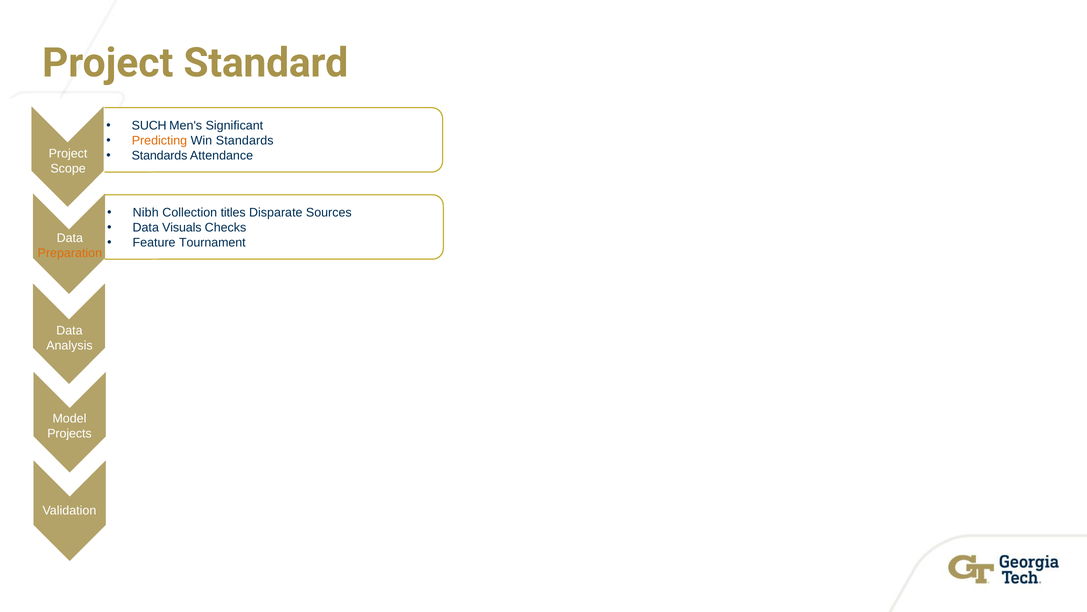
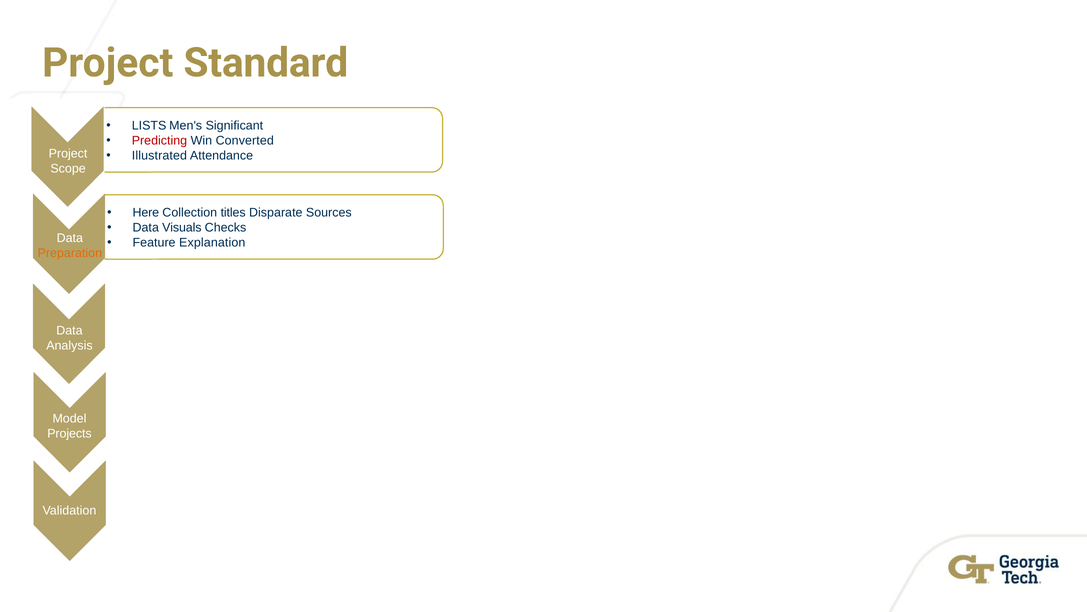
SUCH: SUCH -> LISTS (149, 126)
Predicting colour: orange -> red (159, 141)
Win Standards: Standards -> Converted (245, 141)
Standards: Standards -> Illustrated (159, 156)
Nibh: Nibh -> Here (146, 213)
Tournament: Tournament -> Explanation (212, 243)
